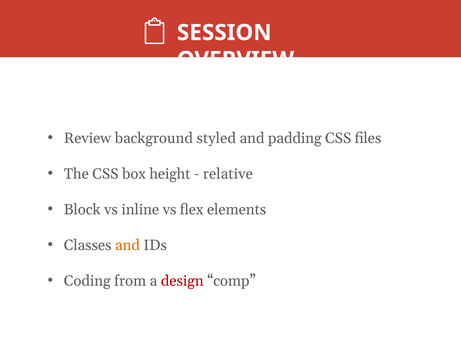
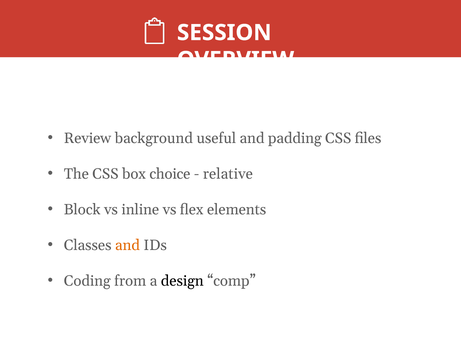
styled: styled -> useful (216, 138)
height: height -> choice (170, 174)
design colour: red -> black (182, 281)
